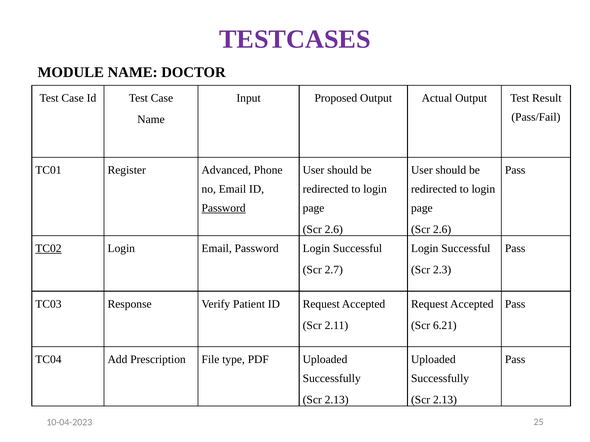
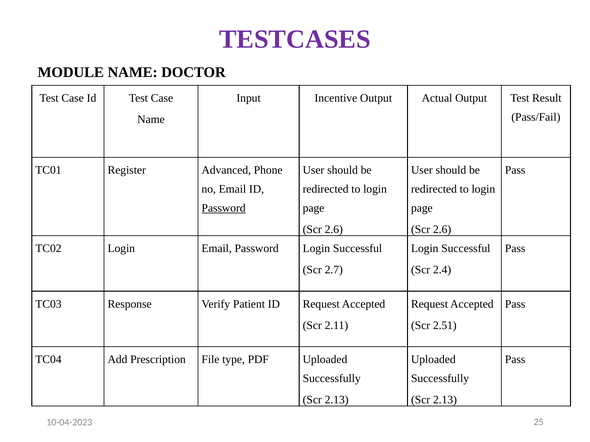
Proposed: Proposed -> Incentive (336, 98)
TC02 underline: present -> none (48, 249)
2.3: 2.3 -> 2.4 (442, 270)
6.21: 6.21 -> 2.51 (445, 326)
